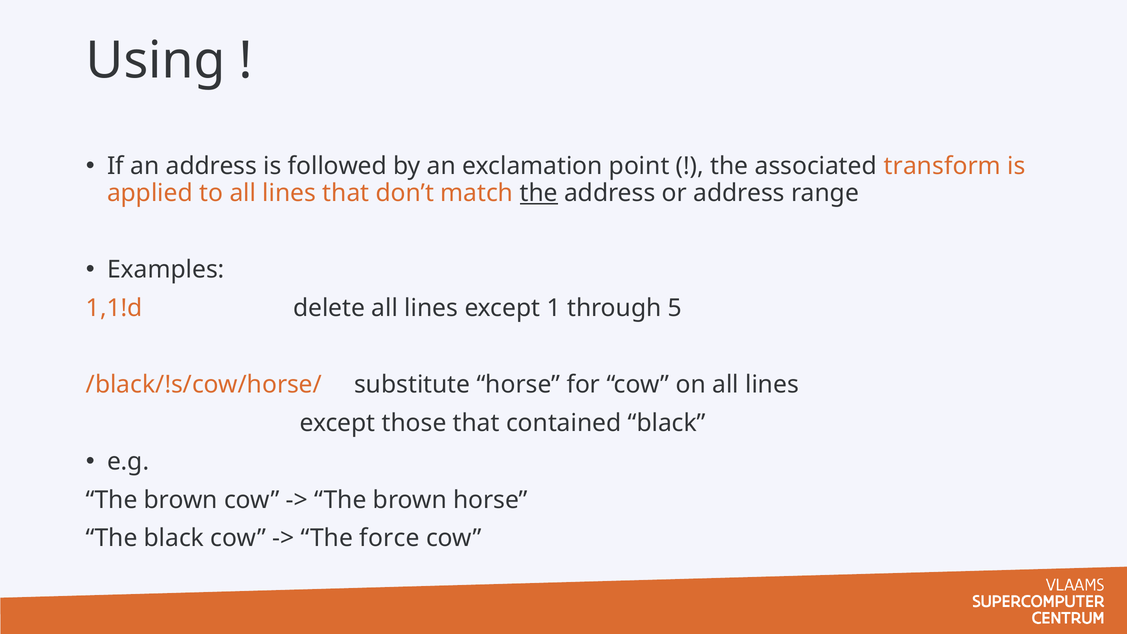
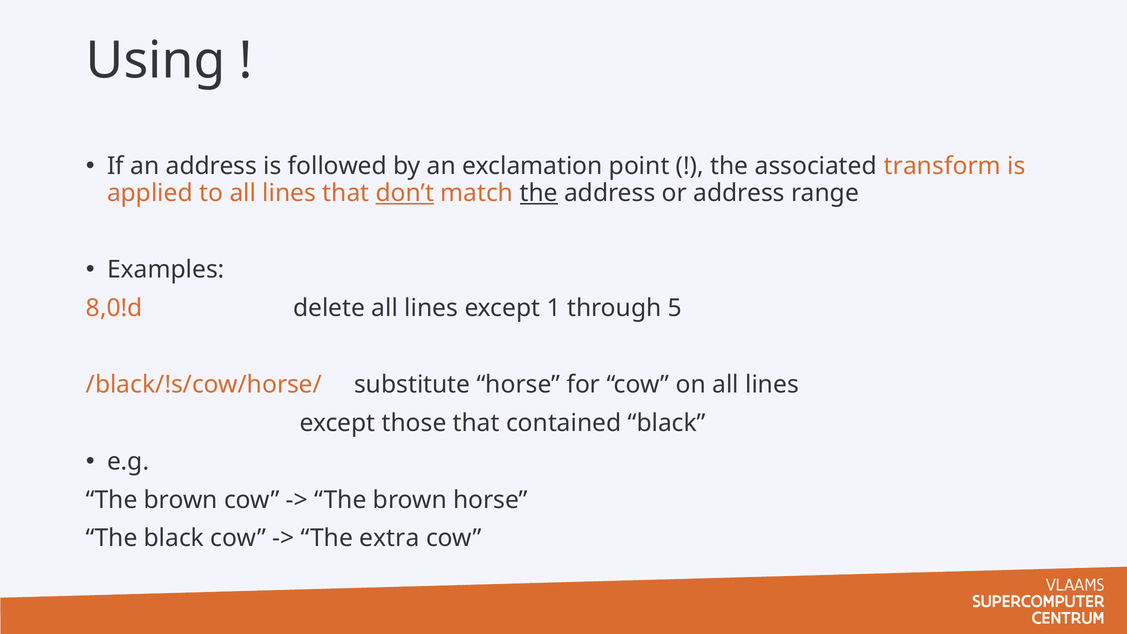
don’t underline: none -> present (405, 193)
1,1!d: 1,1!d -> 8,0!d (114, 308)
force: force -> extra (389, 538)
